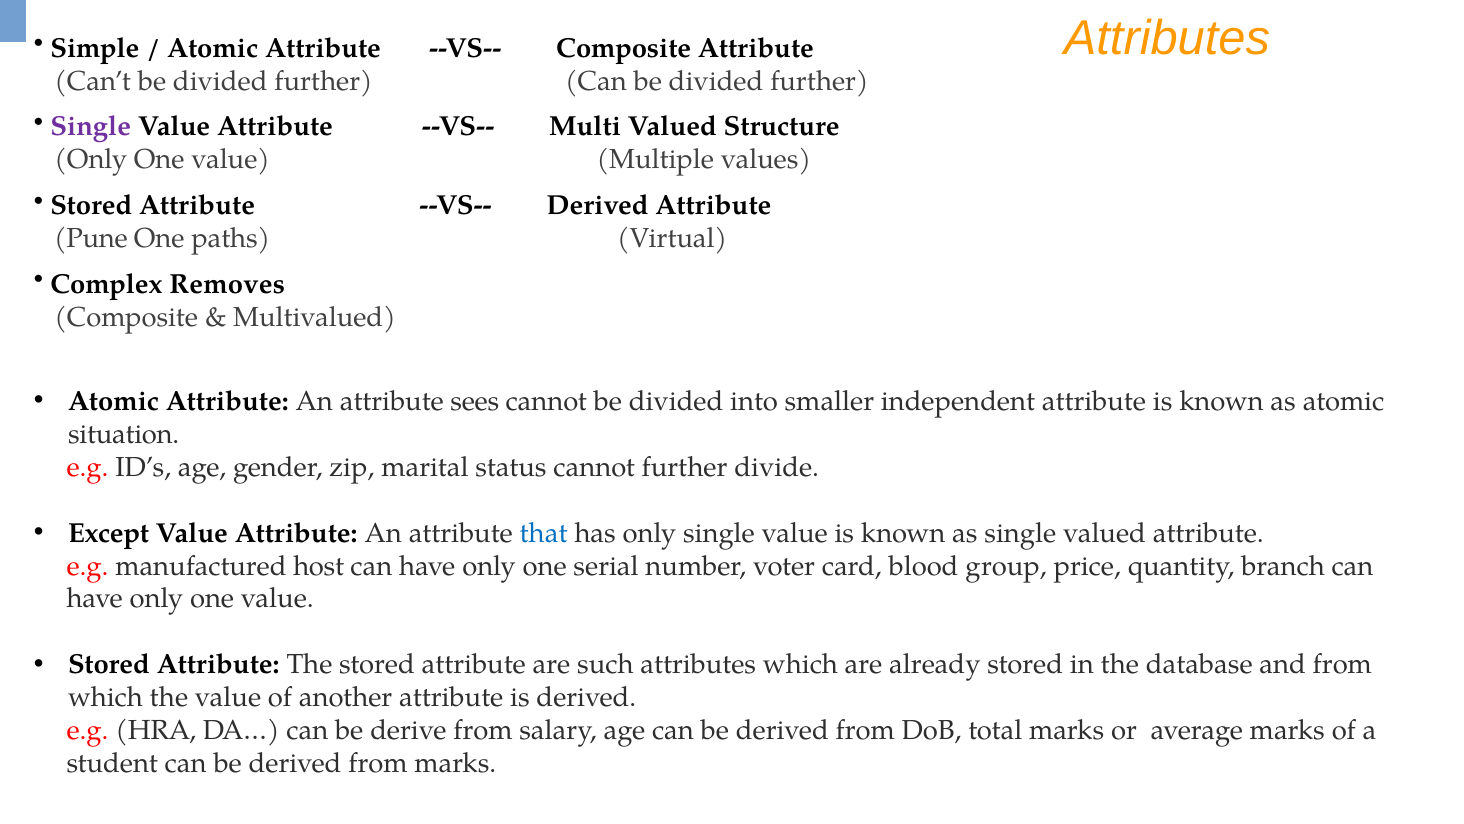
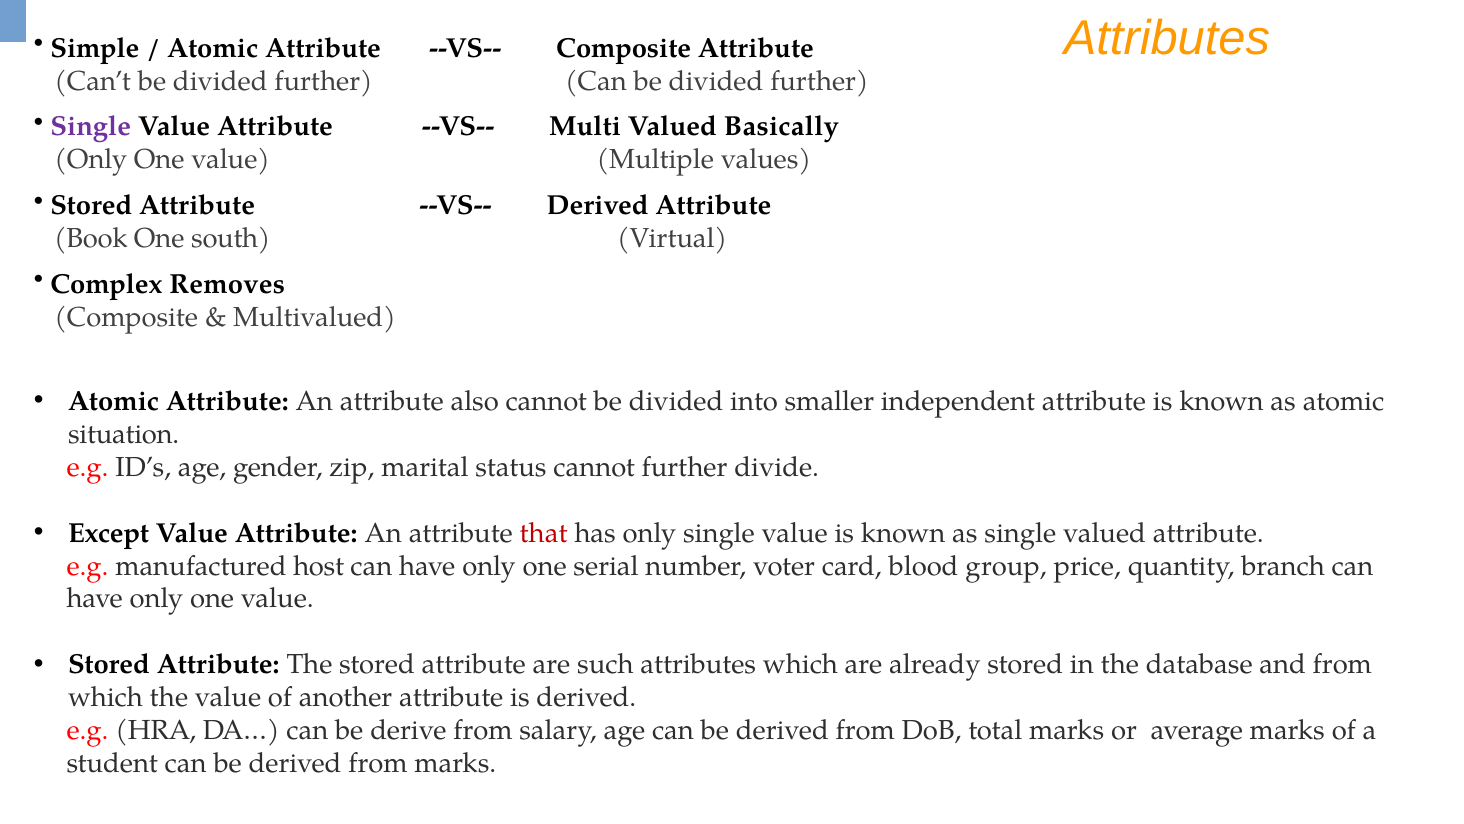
Structure: Structure -> Basically (781, 127)
Pune: Pune -> Book (91, 238)
paths: paths -> south (231, 238)
sees: sees -> also (475, 401)
that colour: blue -> red (544, 533)
